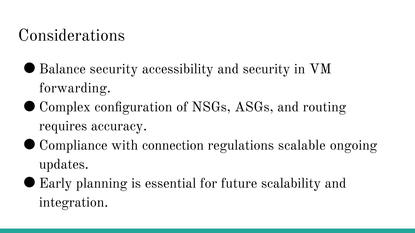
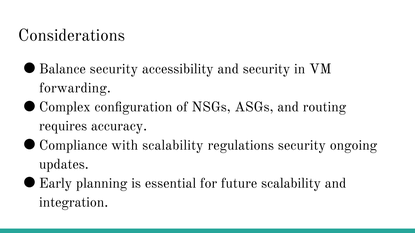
with connection: connection -> scalability (173, 145)
regulations scalable: scalable -> security (302, 145)
